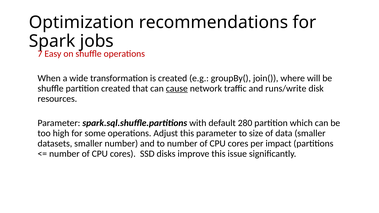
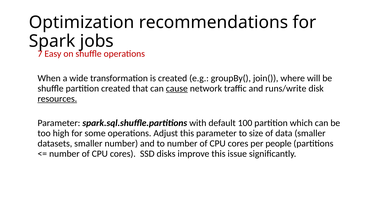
resources underline: none -> present (57, 99)
280: 280 -> 100 (245, 123)
impact: impact -> people (279, 144)
